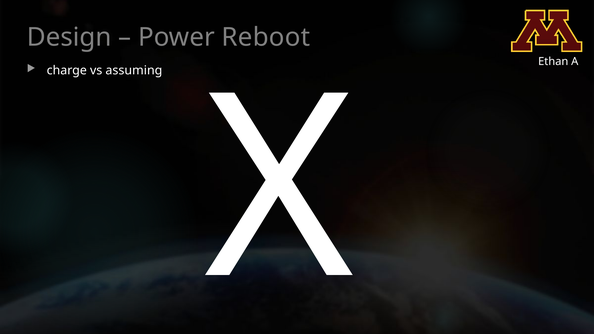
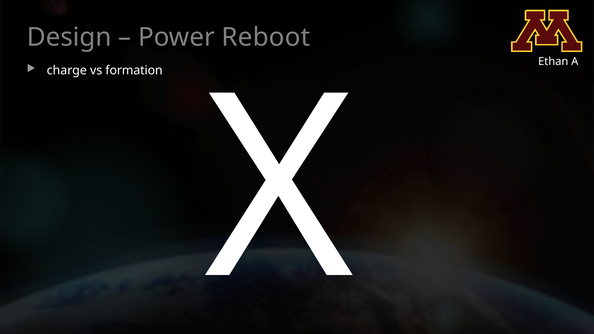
assuming: assuming -> formation (134, 70)
